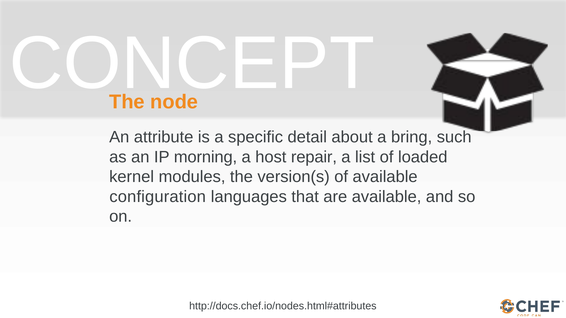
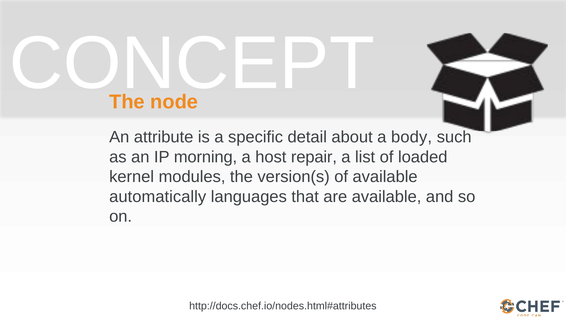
bring: bring -> body (412, 137)
configuration: configuration -> automatically (158, 197)
